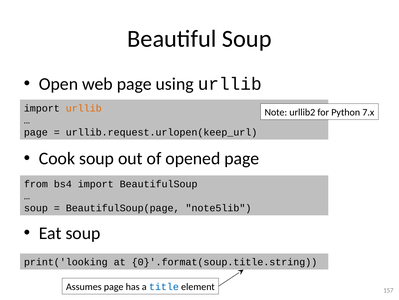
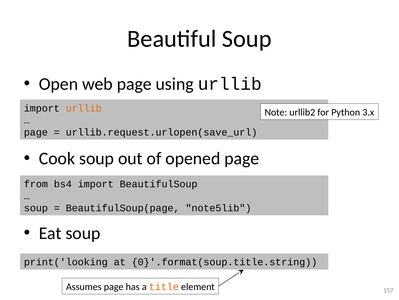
7.x: 7.x -> 3.x (368, 112)
urllib.request.urlopen(keep_url: urllib.request.urlopen(keep_url -> urllib.request.urlopen(save_url (162, 132)
title colour: blue -> orange (164, 286)
